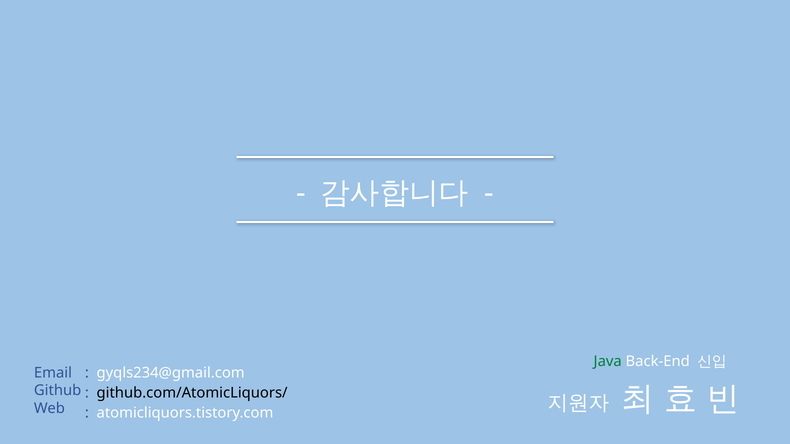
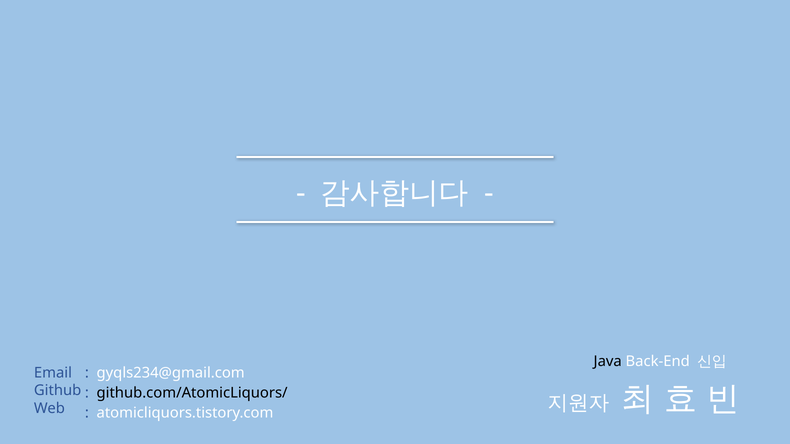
Java colour: green -> black (608, 361)
